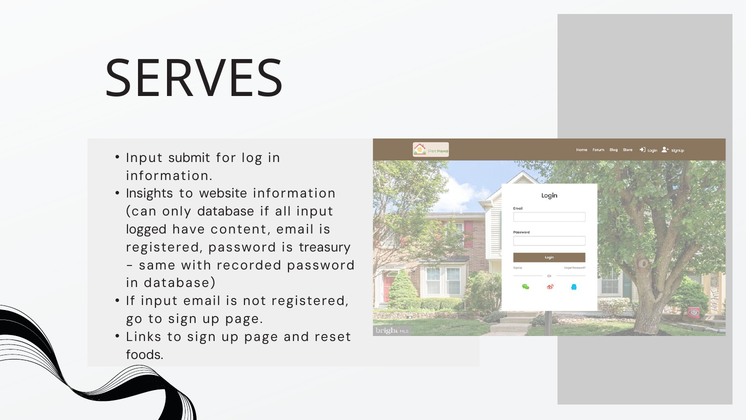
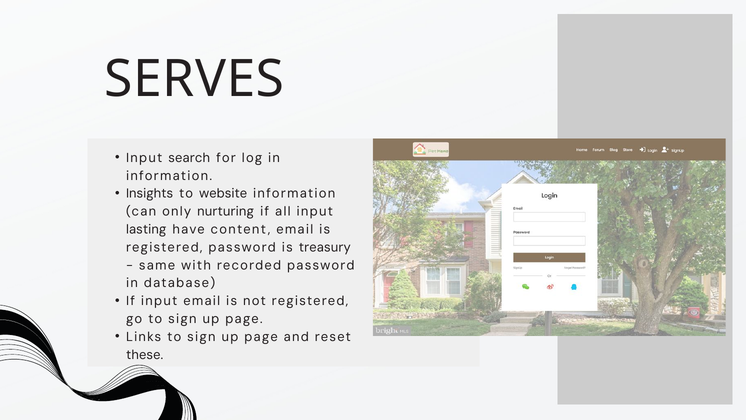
submit: submit -> search (189, 158)
only database: database -> nurturing (226, 211)
logged: logged -> lasting (146, 229)
foods: foods -> these (145, 354)
